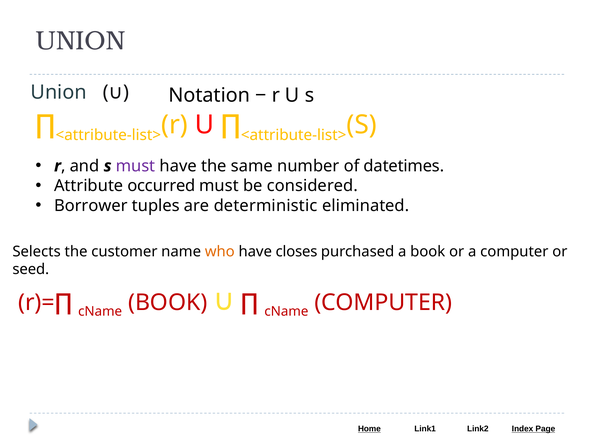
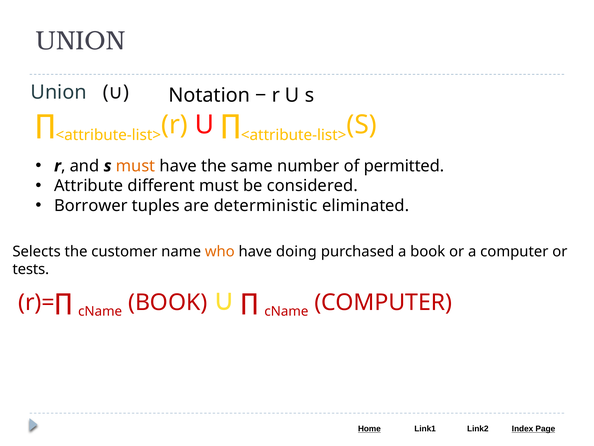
must colour: purple -> orange (136, 166)
datetimes: datetimes -> permitted (404, 166)
occurred: occurred -> different (161, 186)
closes: closes -> doing (296, 251)
seed: seed -> tests (31, 269)
